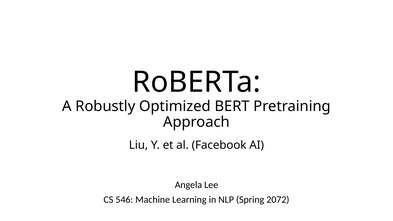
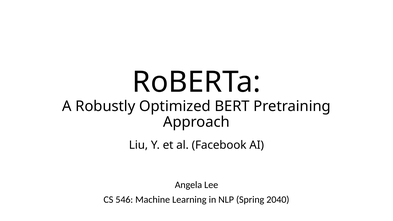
2072: 2072 -> 2040 (278, 200)
